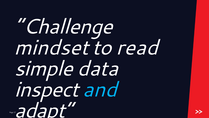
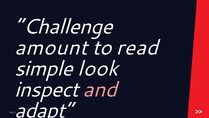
mindset: mindset -> amount (51, 48)
data: data -> look (98, 68)
and colour: light blue -> pink (100, 89)
